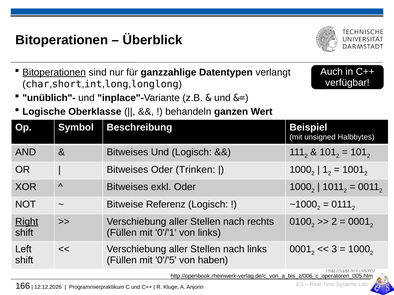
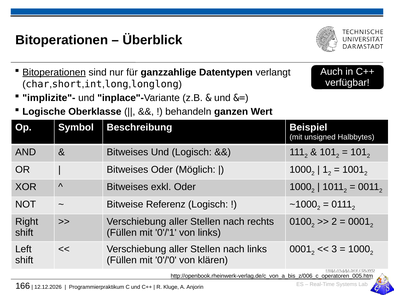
unüblich"-: unüblich"- -> implizite"- (49, 98)
Trinken: Trinken -> Möglich (196, 170)
Right underline: present -> none (27, 222)
0'/'5: 0'/'5 -> 0'/'0 (166, 261)
haben: haben -> klären (213, 261)
